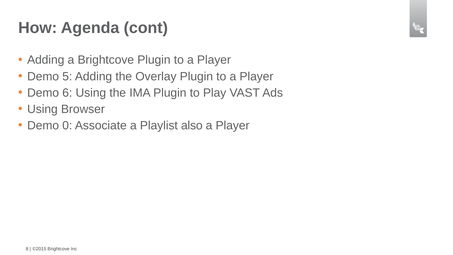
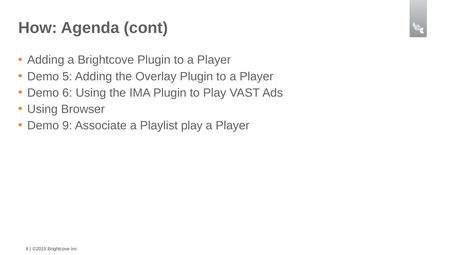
0: 0 -> 9 (67, 125)
Playlist also: also -> play (192, 125)
